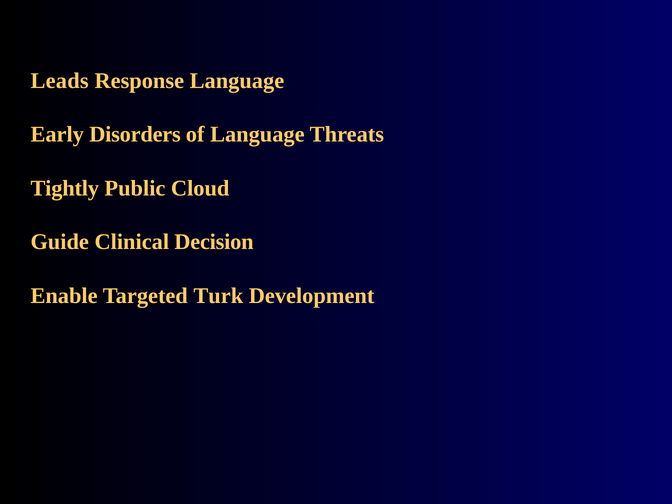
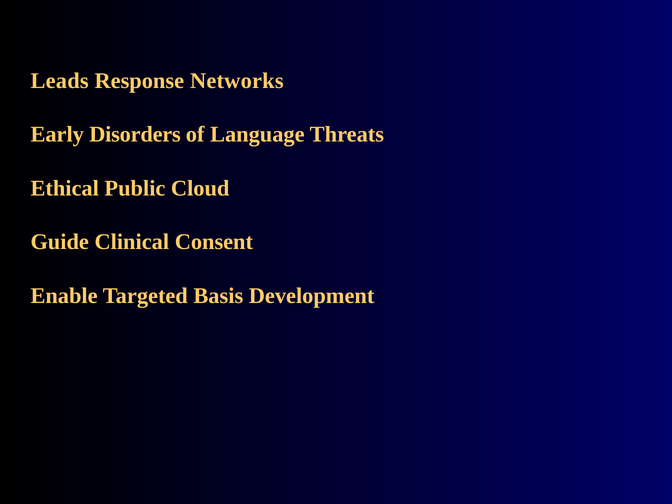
Response Language: Language -> Networks (237, 81)
Tightly: Tightly -> Ethical (65, 188)
Decision: Decision -> Consent (214, 242)
Turk: Turk -> Basis (218, 296)
